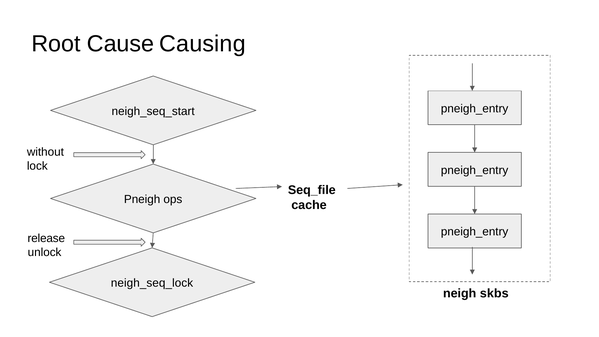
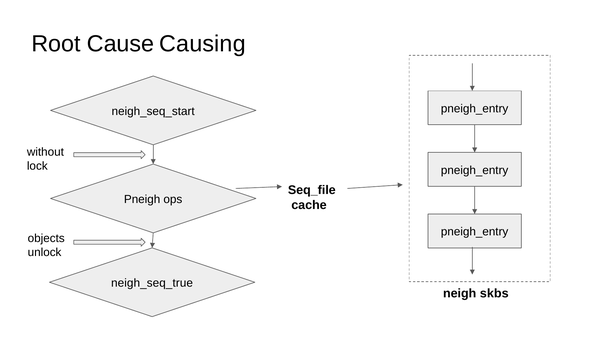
release: release -> objects (46, 238)
neigh_seq_lock: neigh_seq_lock -> neigh_seq_true (152, 283)
